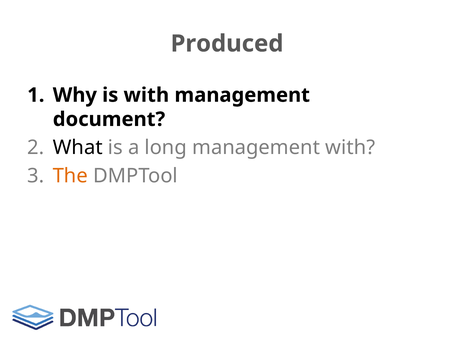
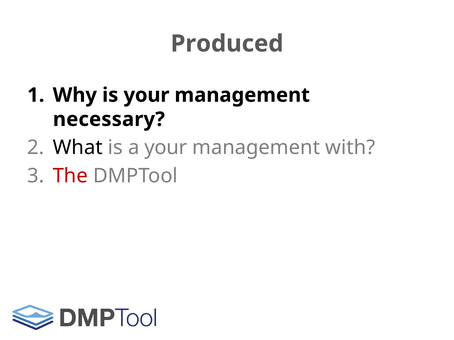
is with: with -> your (146, 95)
document: document -> necessary (109, 119)
a long: long -> your (166, 148)
The colour: orange -> red (70, 176)
